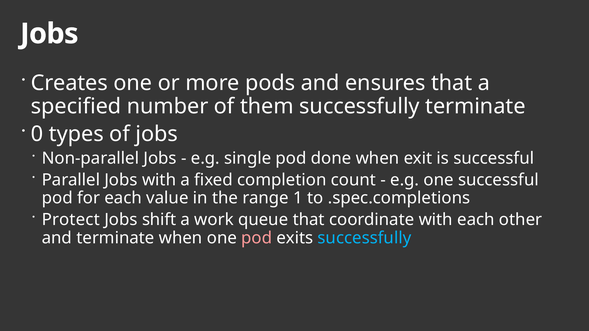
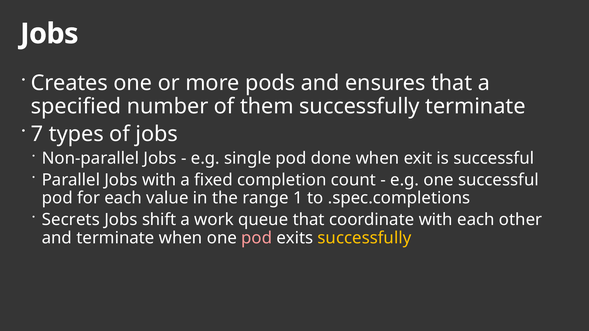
0: 0 -> 7 (37, 134)
Protect: Protect -> Secrets (71, 220)
successfully colour: light blue -> yellow (364, 238)
